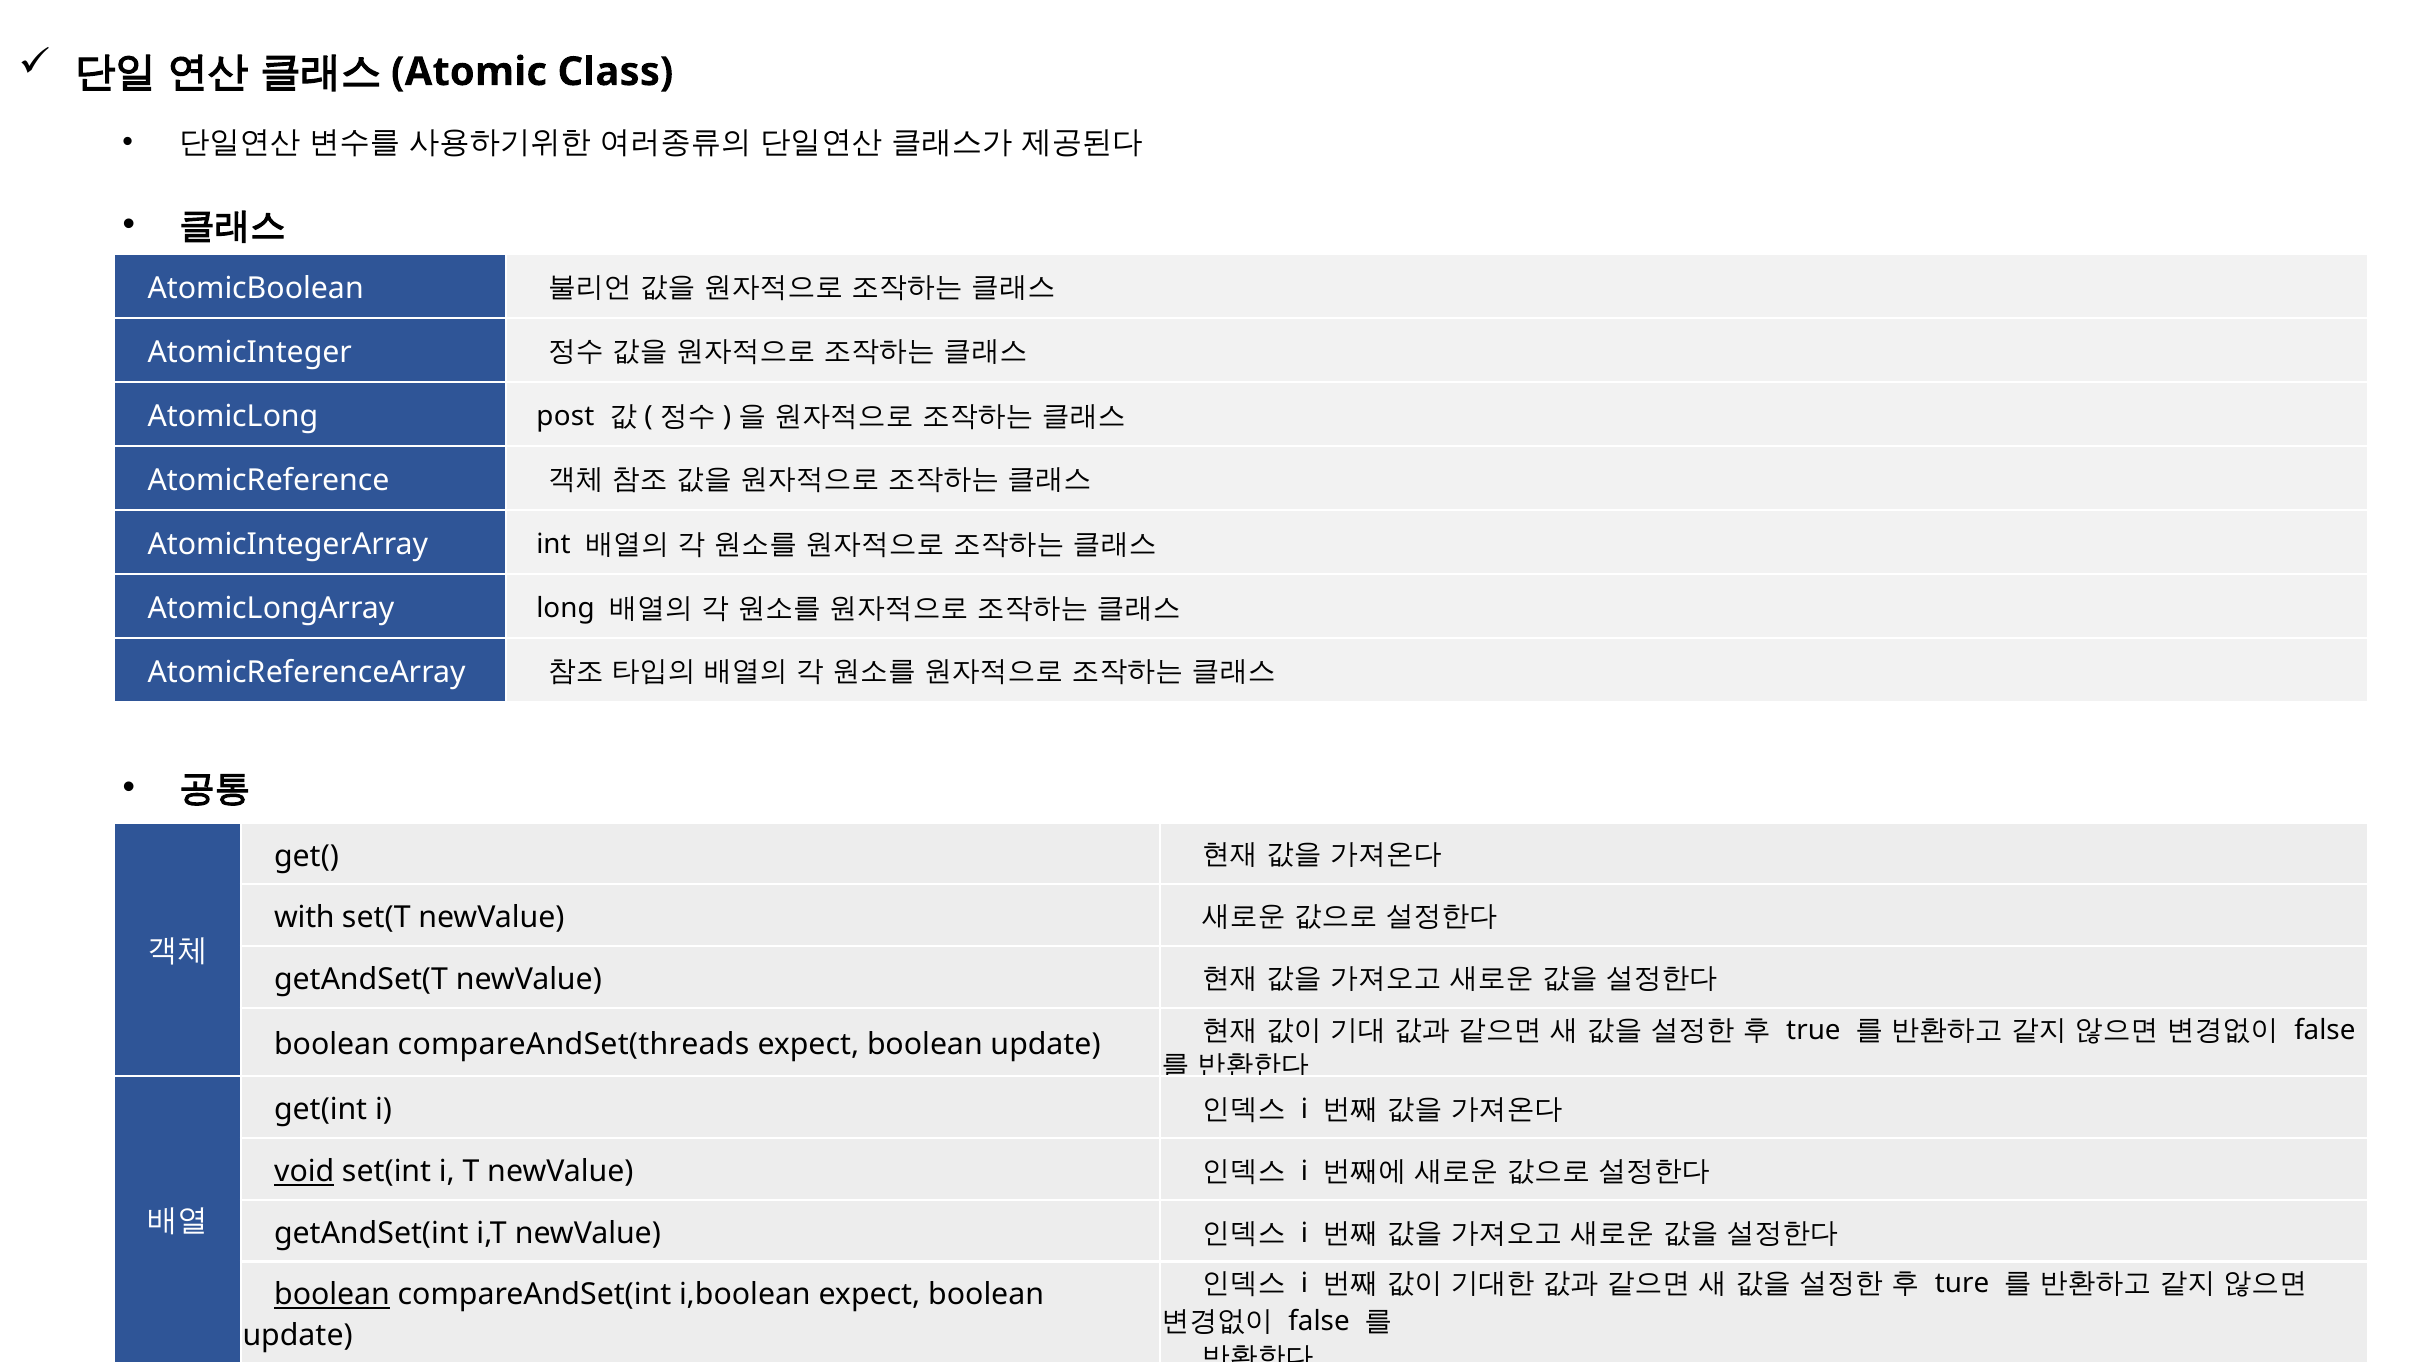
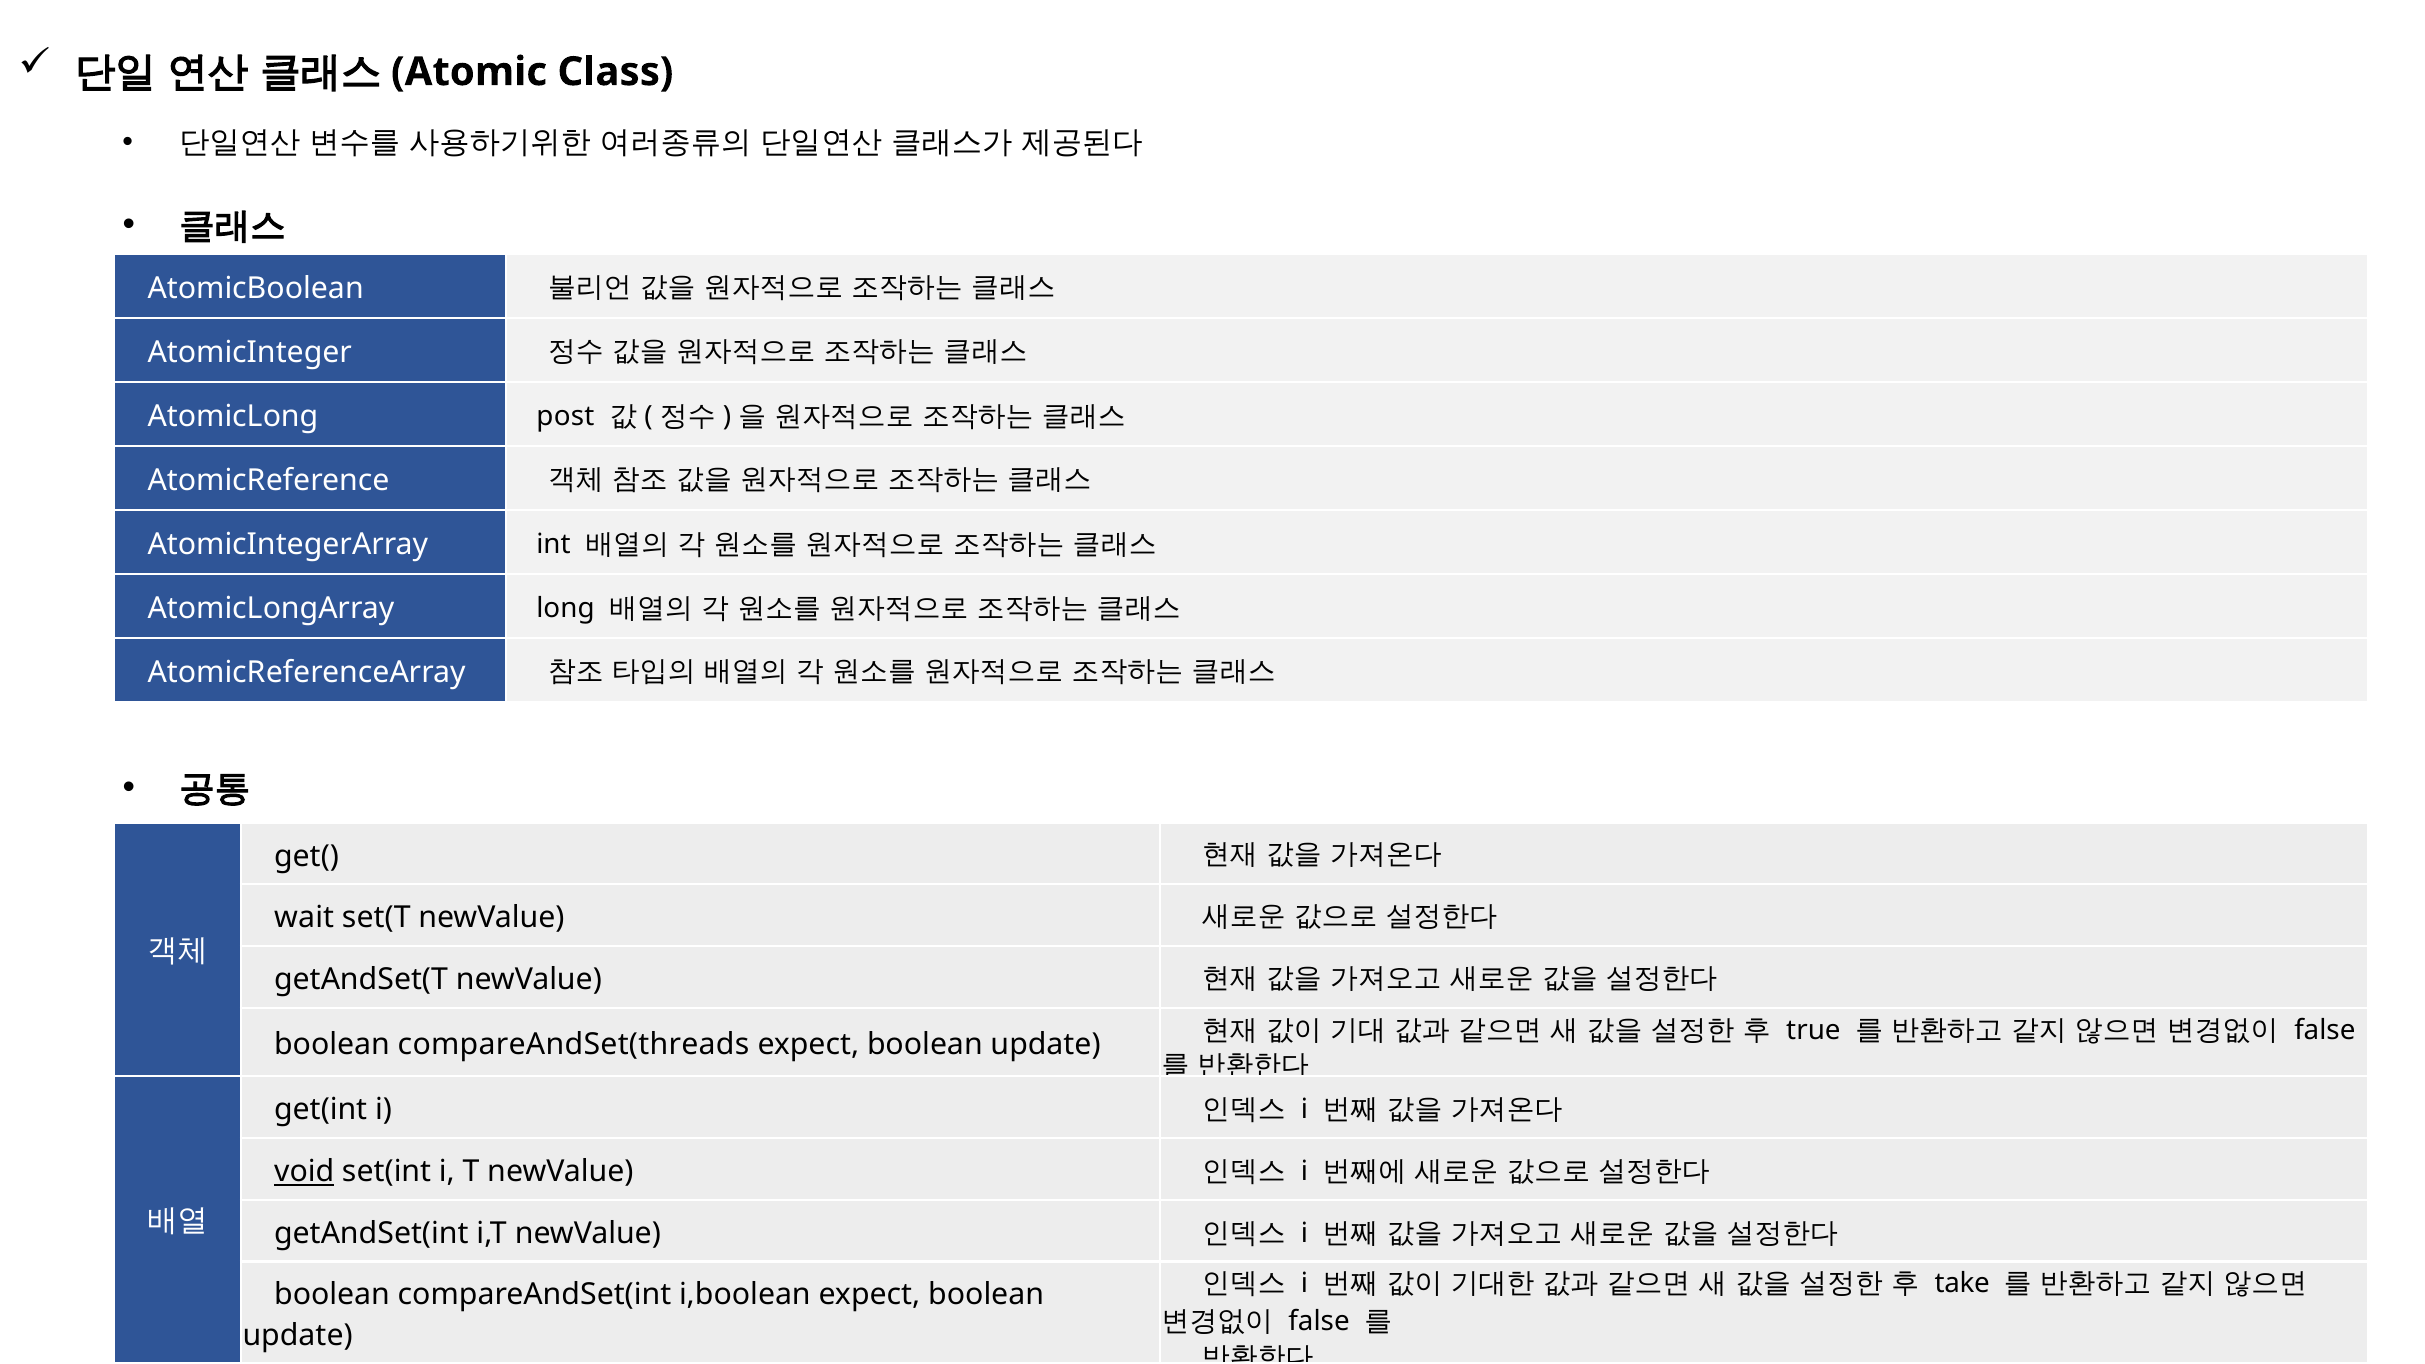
with: with -> wait (304, 918)
ture: ture -> take (1962, 1284)
boolean underline: present -> none (332, 1295)
